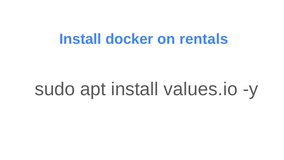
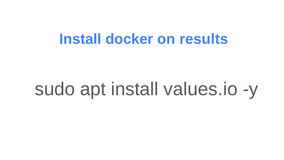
rentals: rentals -> results (204, 39)
